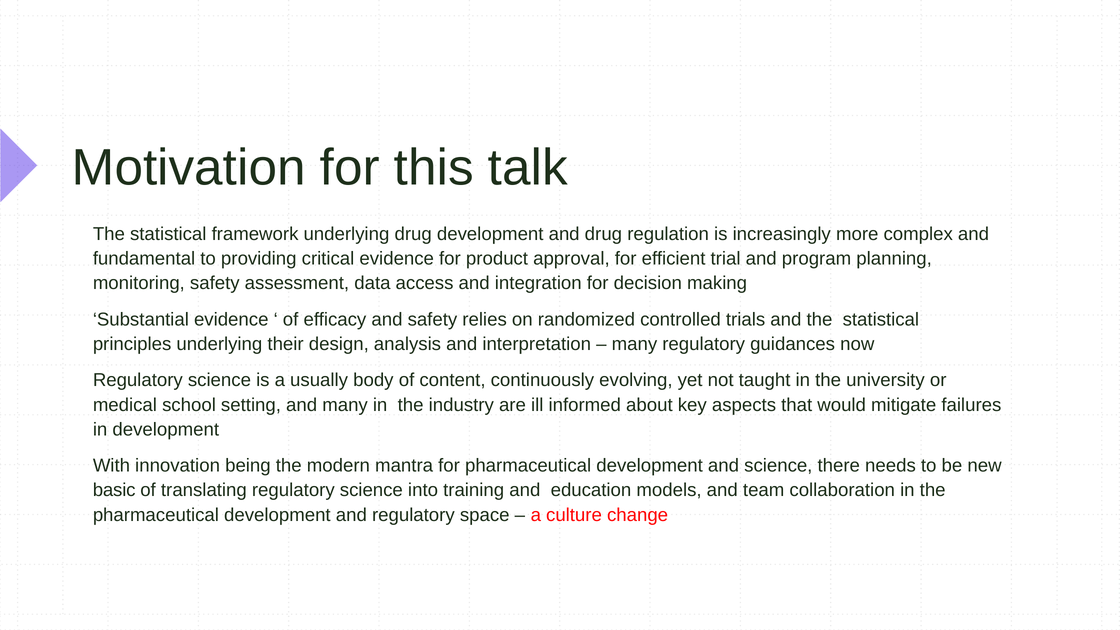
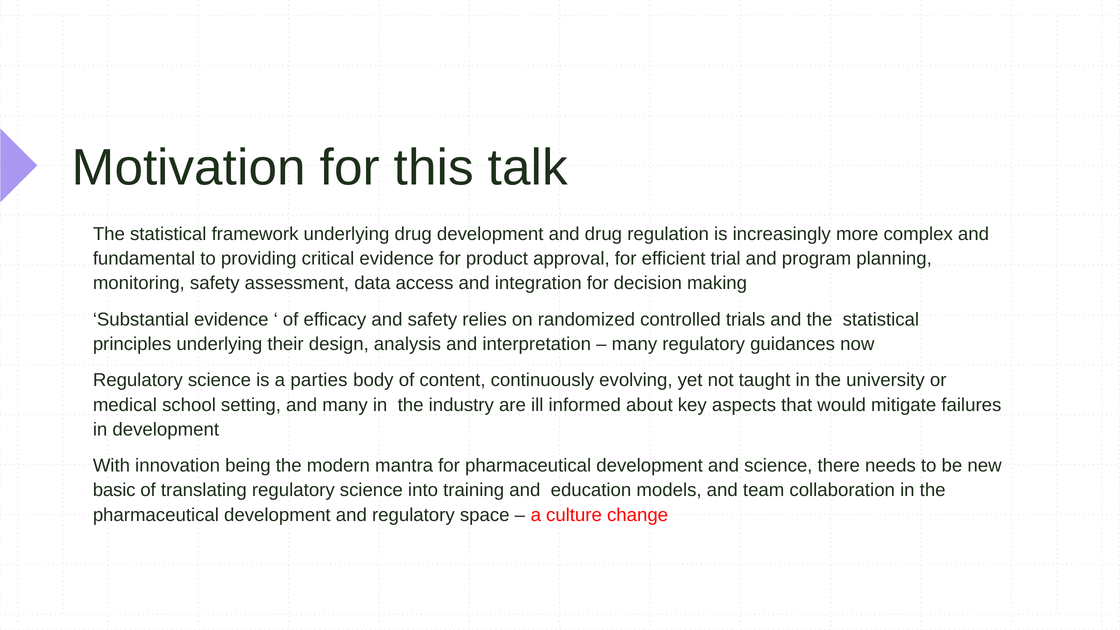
usually: usually -> parties (319, 380)
